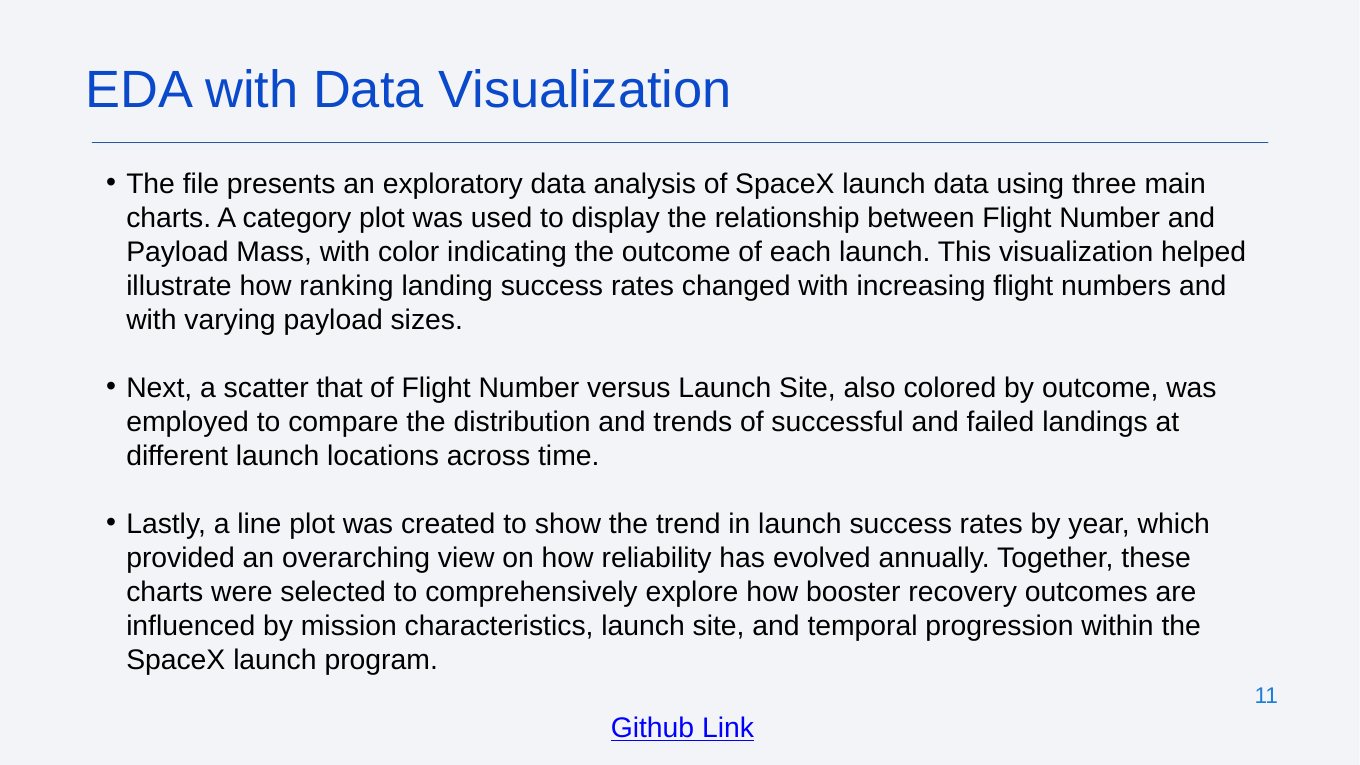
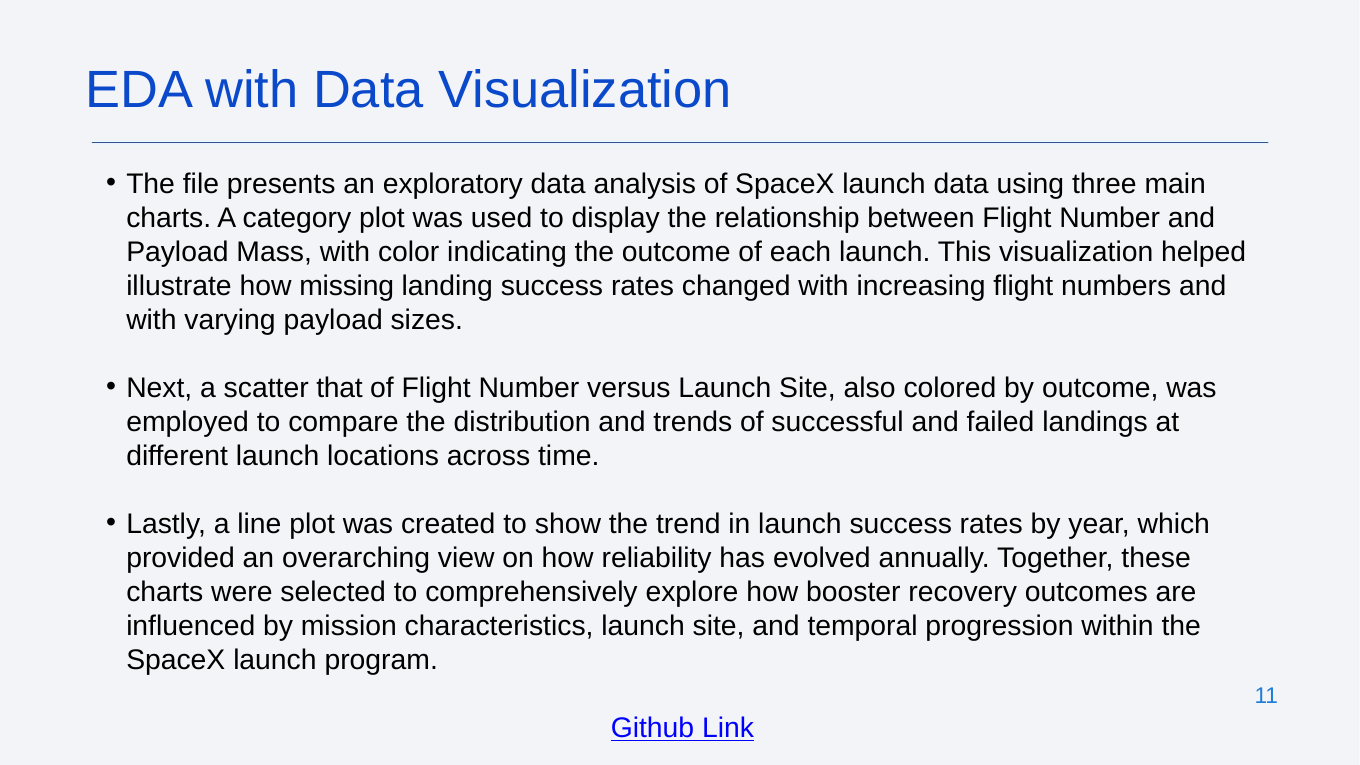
ranking: ranking -> missing (347, 286)
